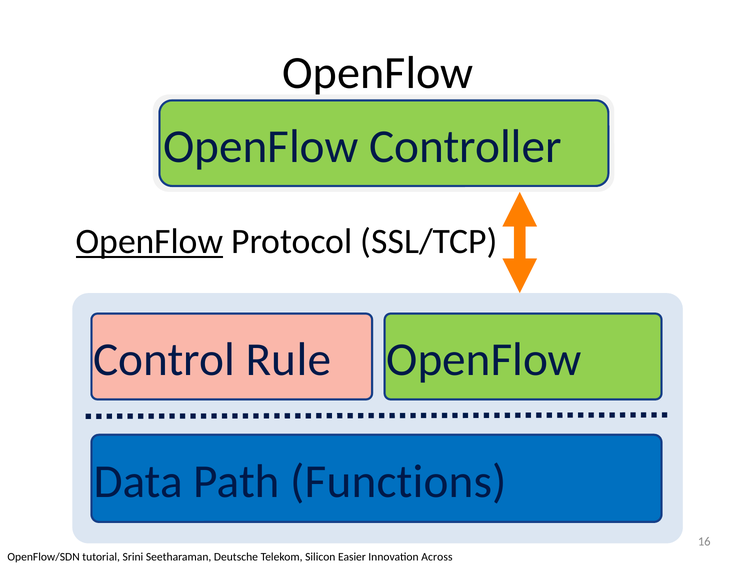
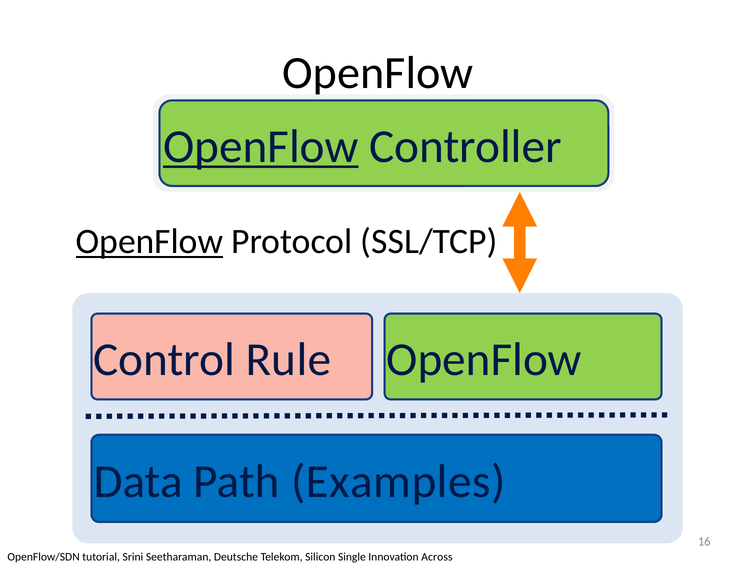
OpenFlow underline: none -> present (261, 146)
Functions: Functions -> Examples (398, 482)
Easier: Easier -> Single (352, 557)
